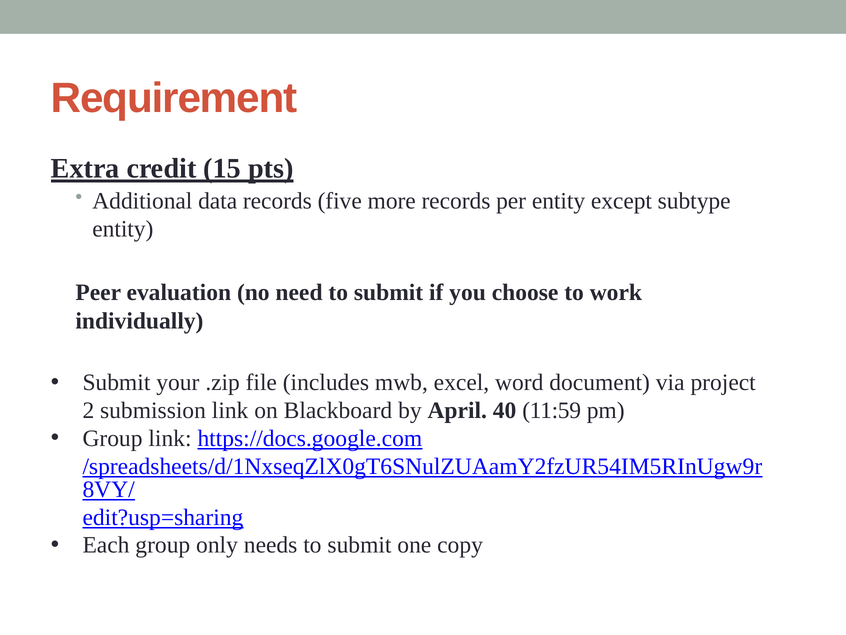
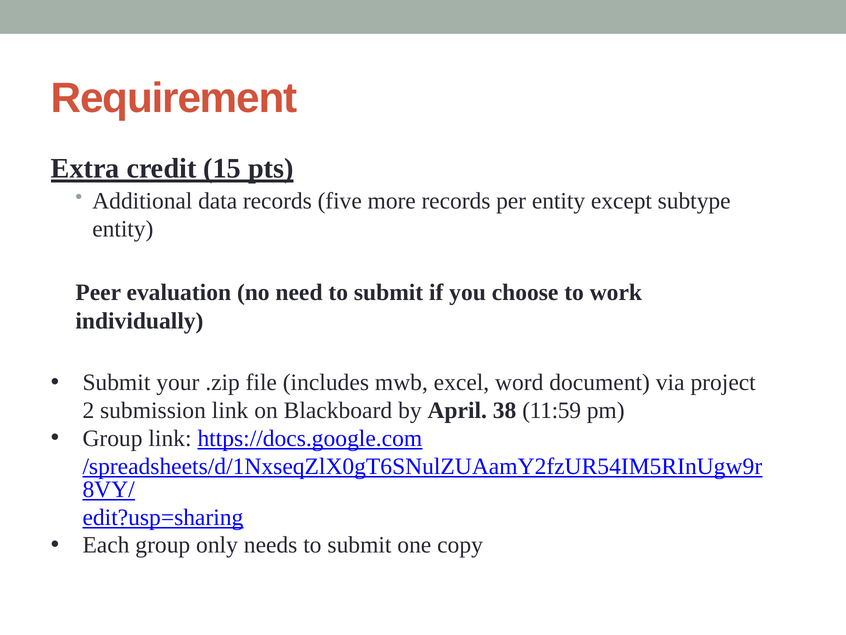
40: 40 -> 38 (505, 410)
